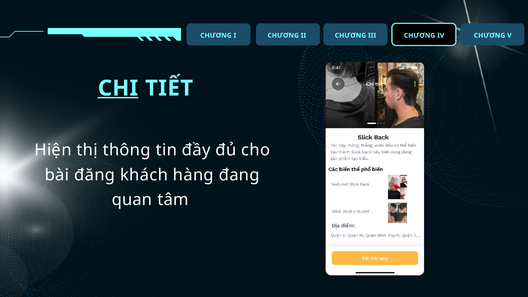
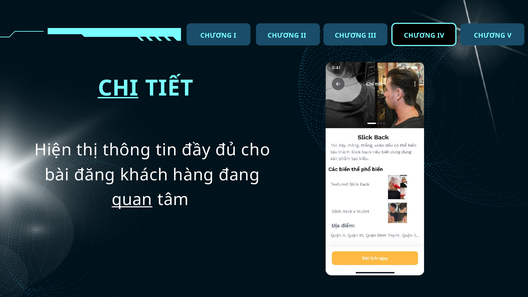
quan underline: none -> present (132, 200)
